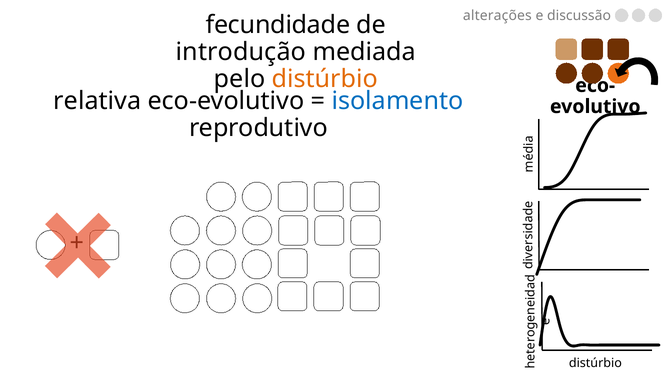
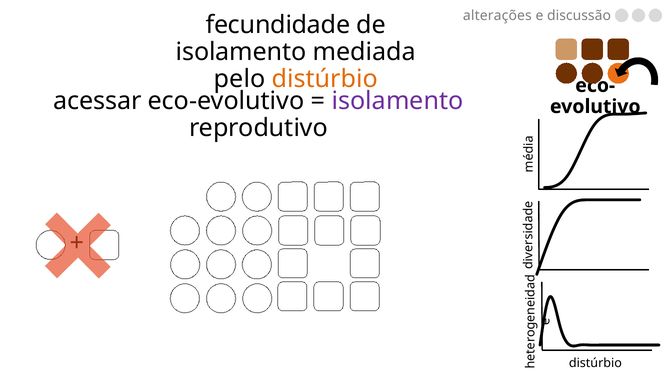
introdução: introdução -> isolamento (241, 52)
relativa: relativa -> acessar (97, 101)
isolamento colour: blue -> purple (398, 101)
